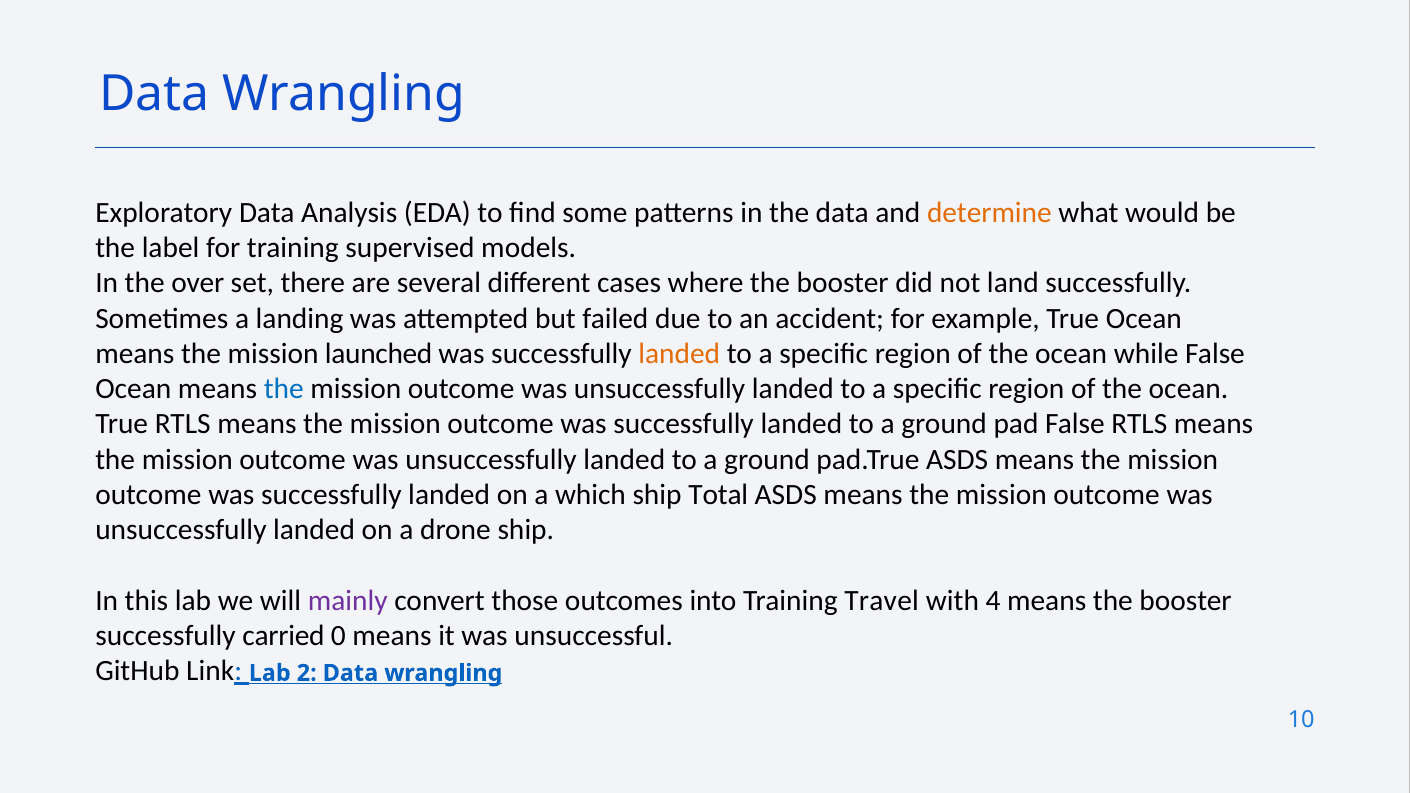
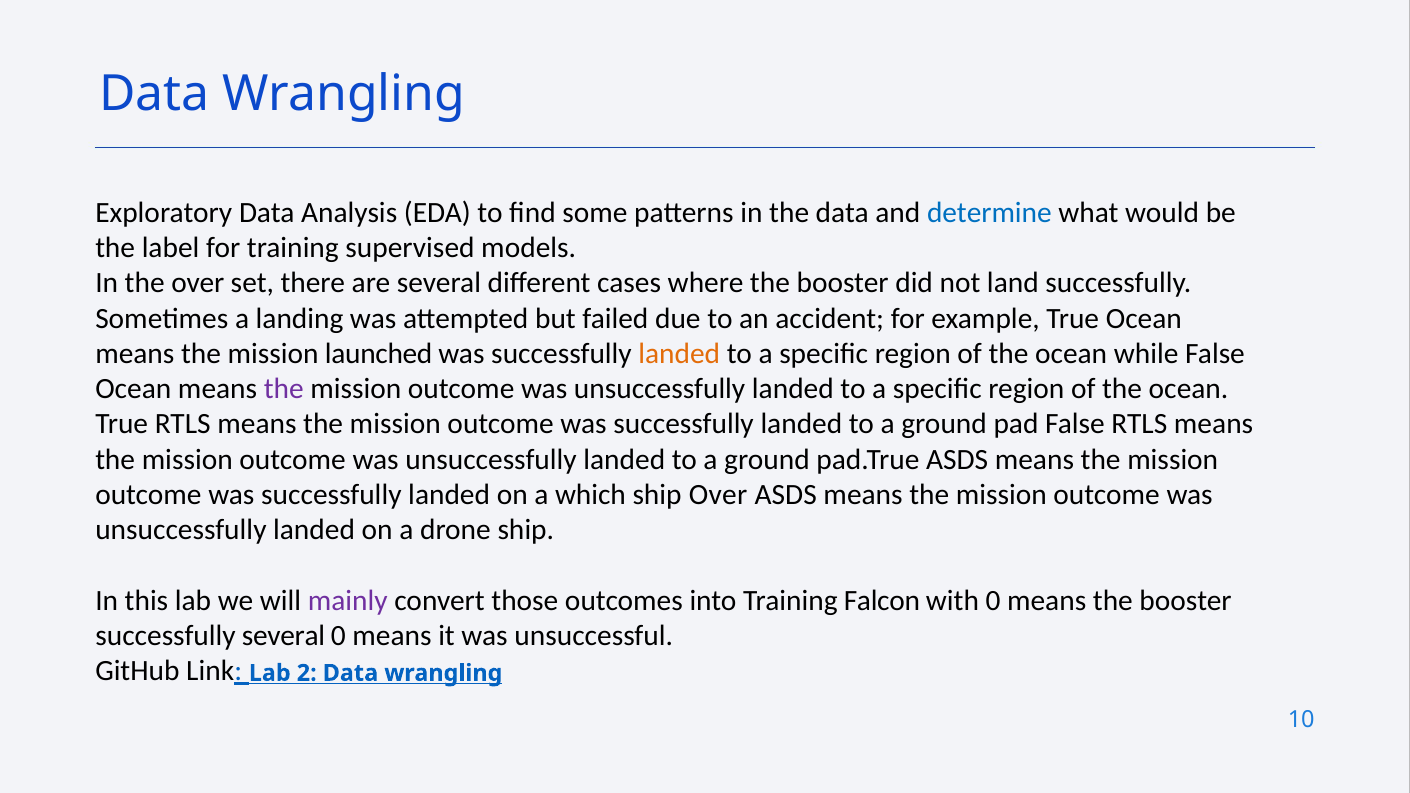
determine colour: orange -> blue (989, 213)
the colour: blue -> purple (284, 389)
ship Total: Total -> Over (718, 495)
Travel: Travel -> Falcon (882, 601)
with 4: 4 -> 0 (993, 601)
successfully carried: carried -> several (284, 636)
